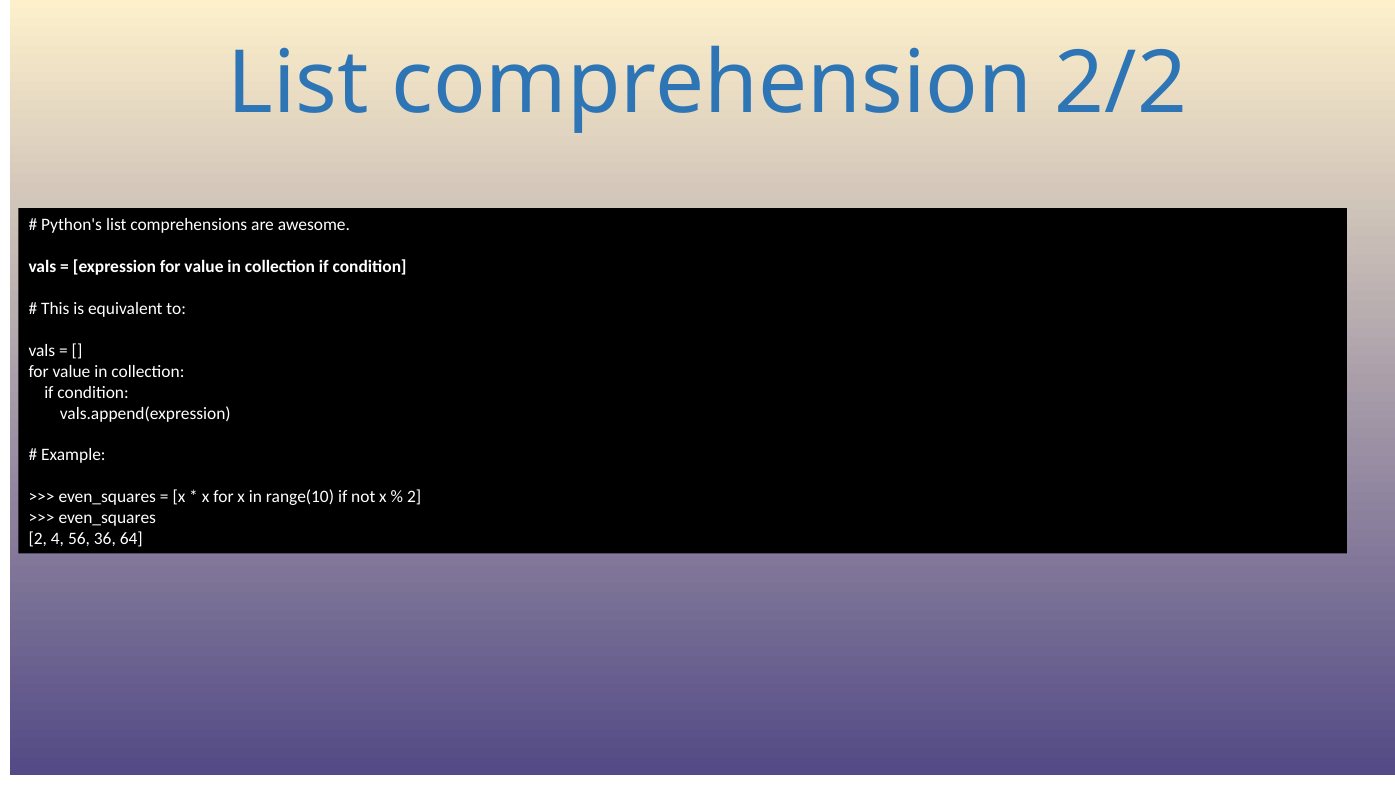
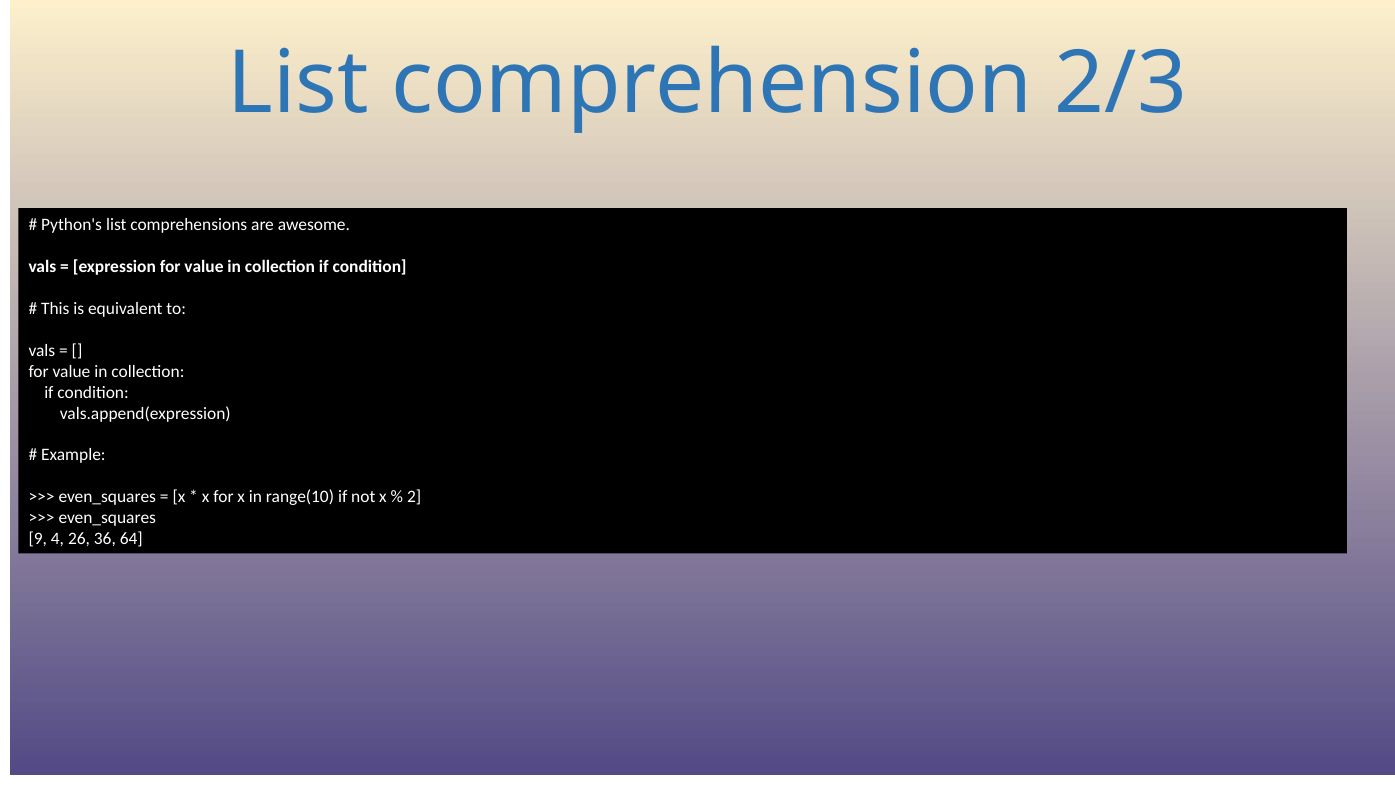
2/2: 2/2 -> 2/3 (1121, 83)
2: 2 -> 9 (38, 539)
56: 56 -> 26 (79, 539)
